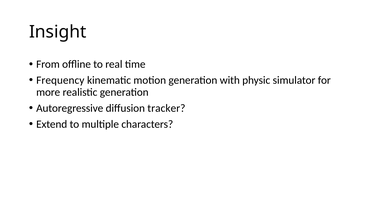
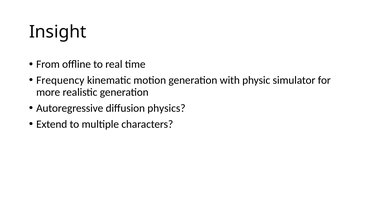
tracker: tracker -> physics (166, 108)
